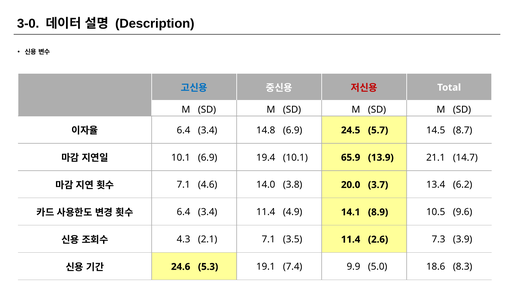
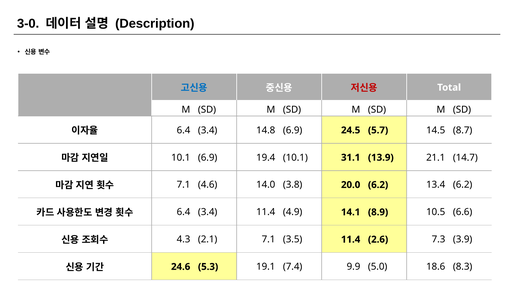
65.9: 65.9 -> 31.1 (351, 158)
20.0 3.7: 3.7 -> 6.2 (378, 185)
9.6: 9.6 -> 6.6 (463, 212)
